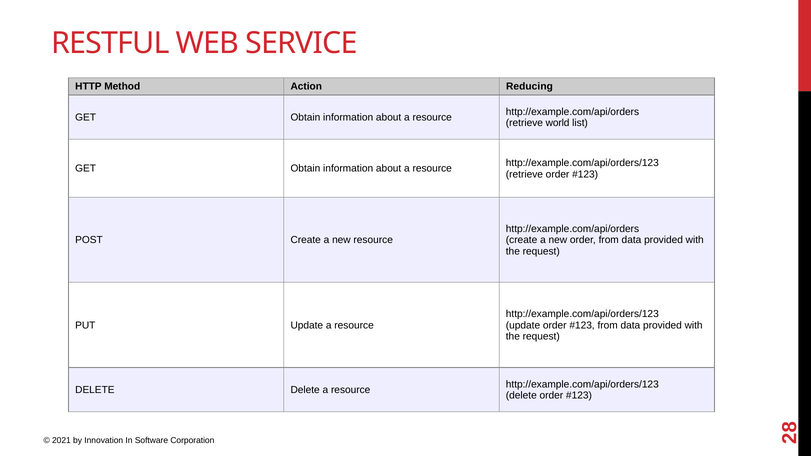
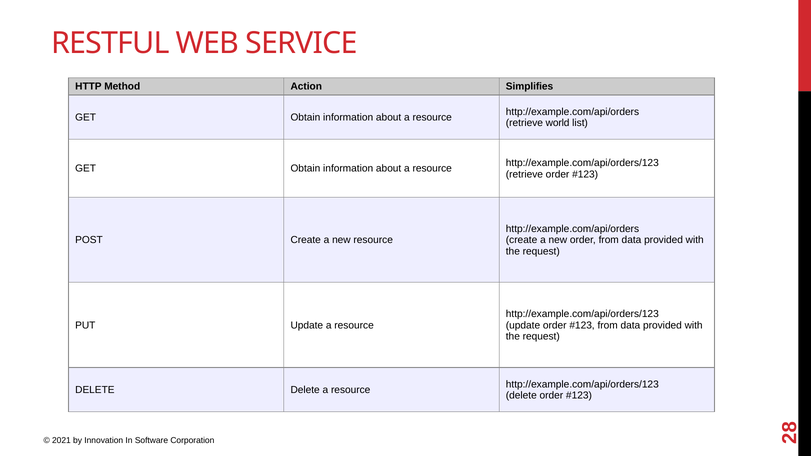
Reducing: Reducing -> Simplifies (530, 87)
